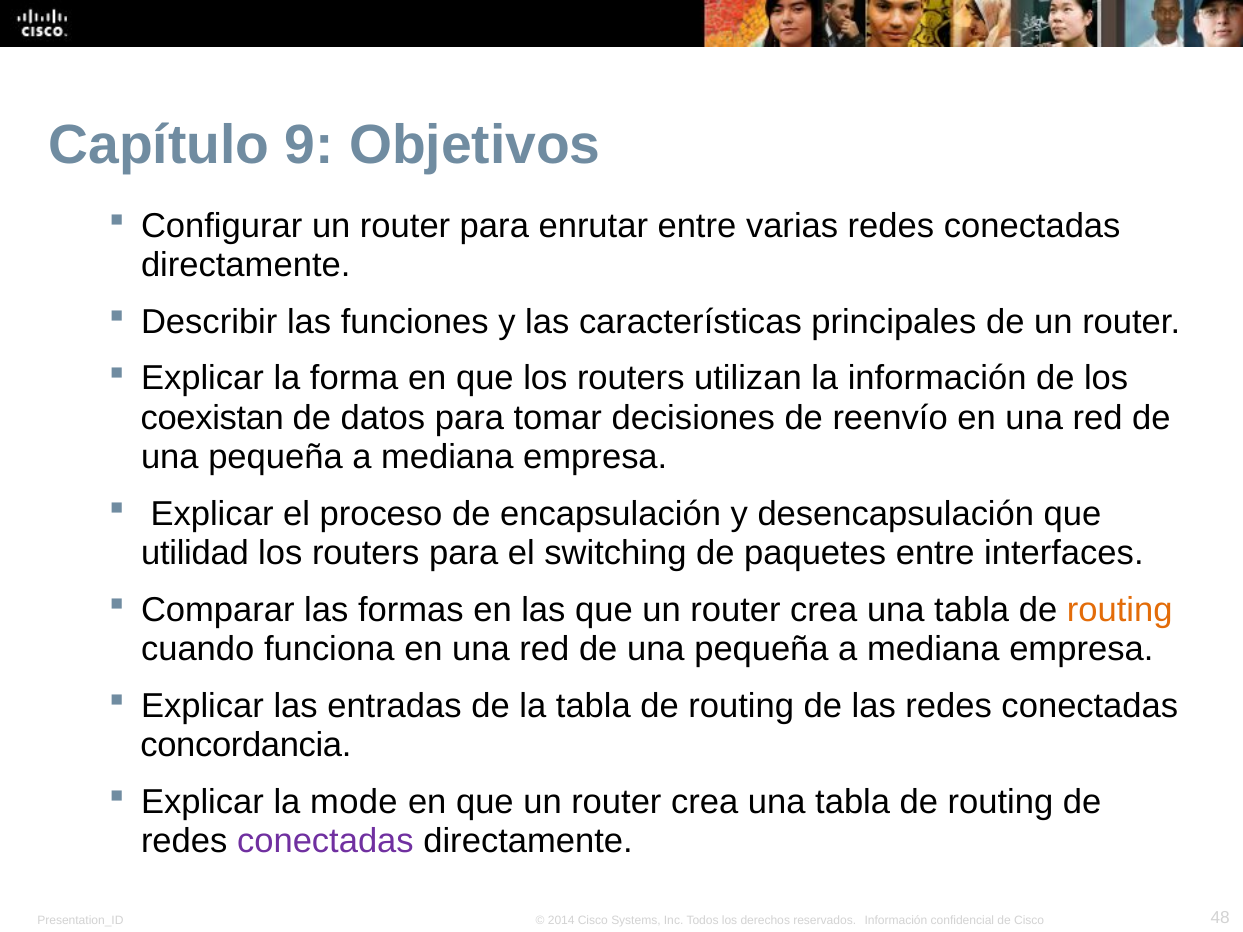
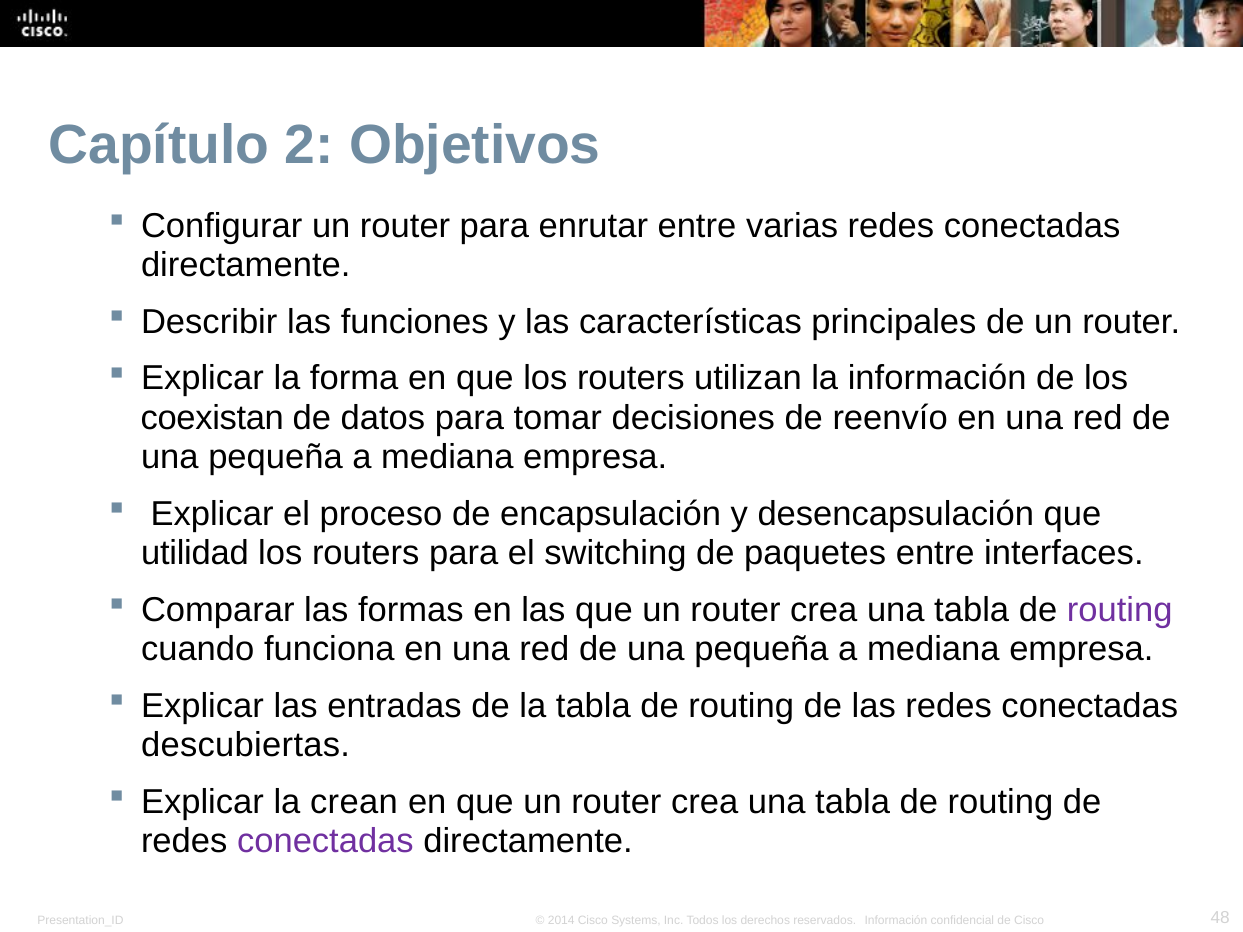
9: 9 -> 2 (309, 145)
routing colour: orange -> purple (1120, 610)
concordancia: concordancia -> descubiertas (246, 745)
mode: mode -> crean (354, 802)
